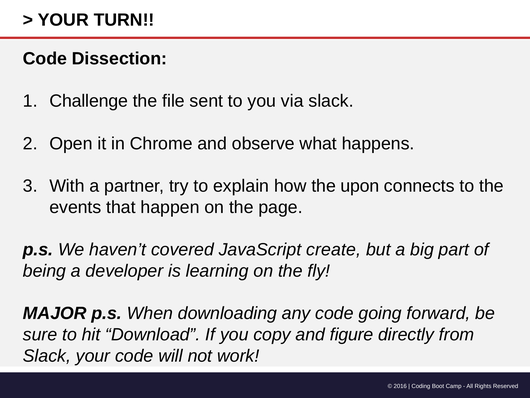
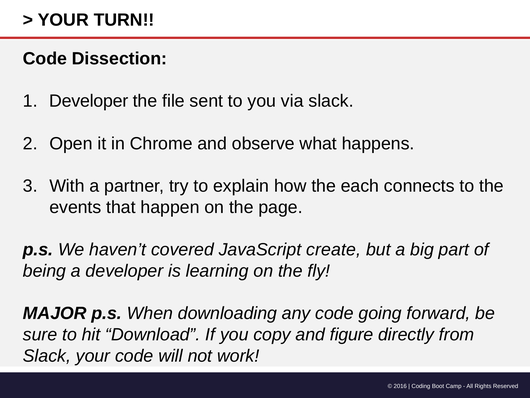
Challenge: Challenge -> Developer (89, 101)
upon: upon -> each (360, 186)
